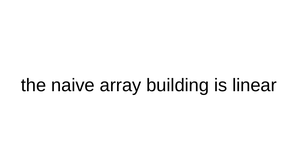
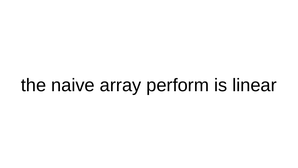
building: building -> perform (178, 85)
